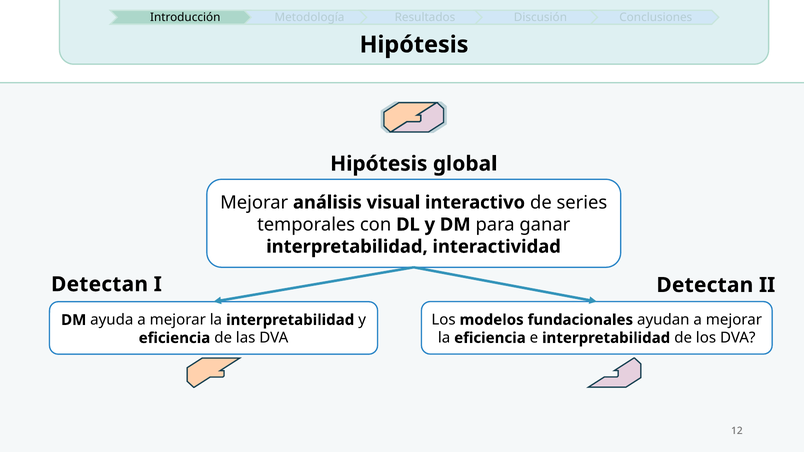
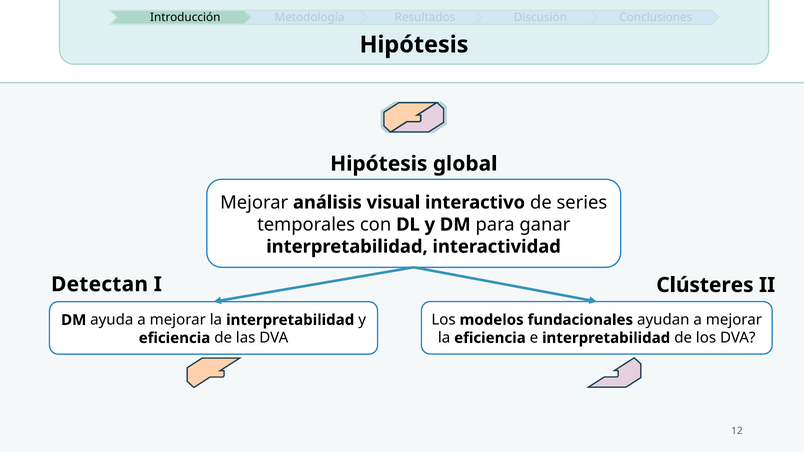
I Detectan: Detectan -> Clústeres (705, 285)
